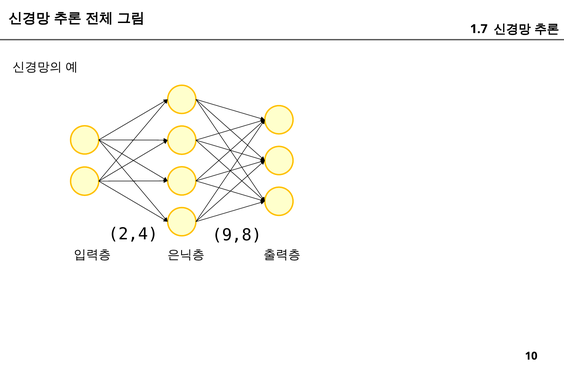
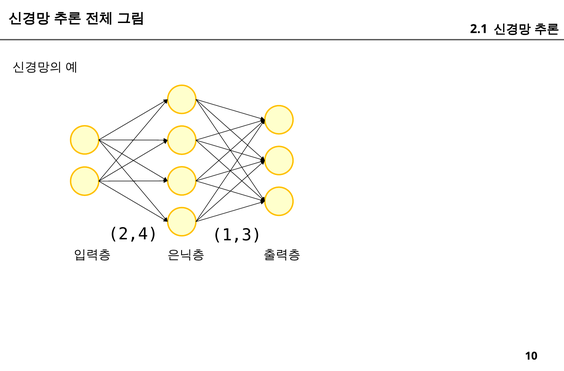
1.7: 1.7 -> 2.1 (479, 29)
9,8: 9,8 -> 1,3 (237, 235)
